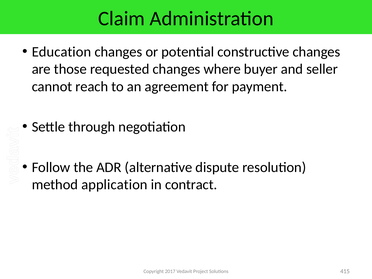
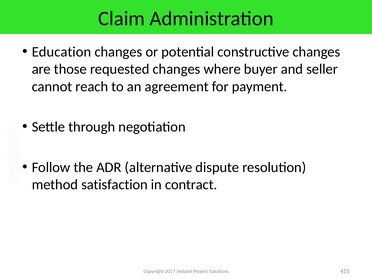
application: application -> satisfaction (115, 185)
